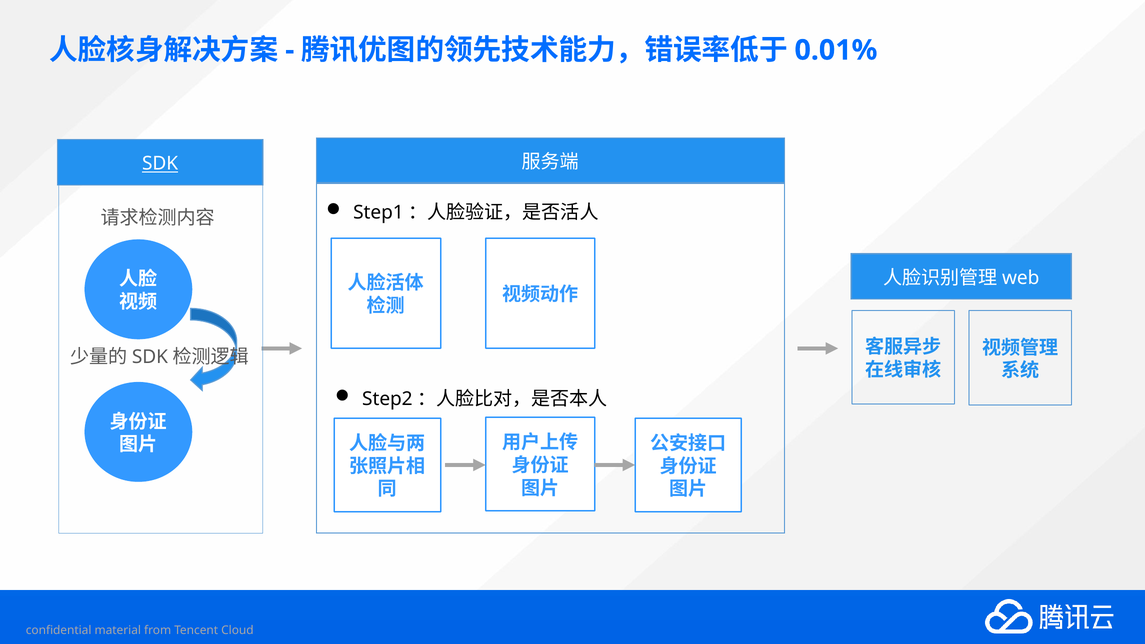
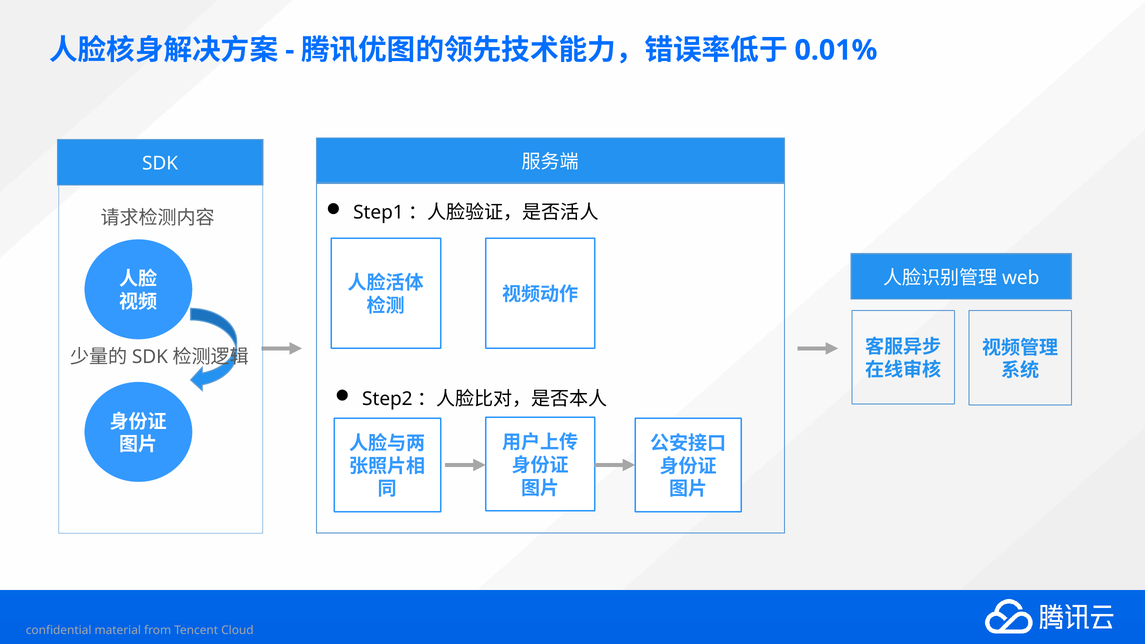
SDK underline: present -> none (160, 164)
